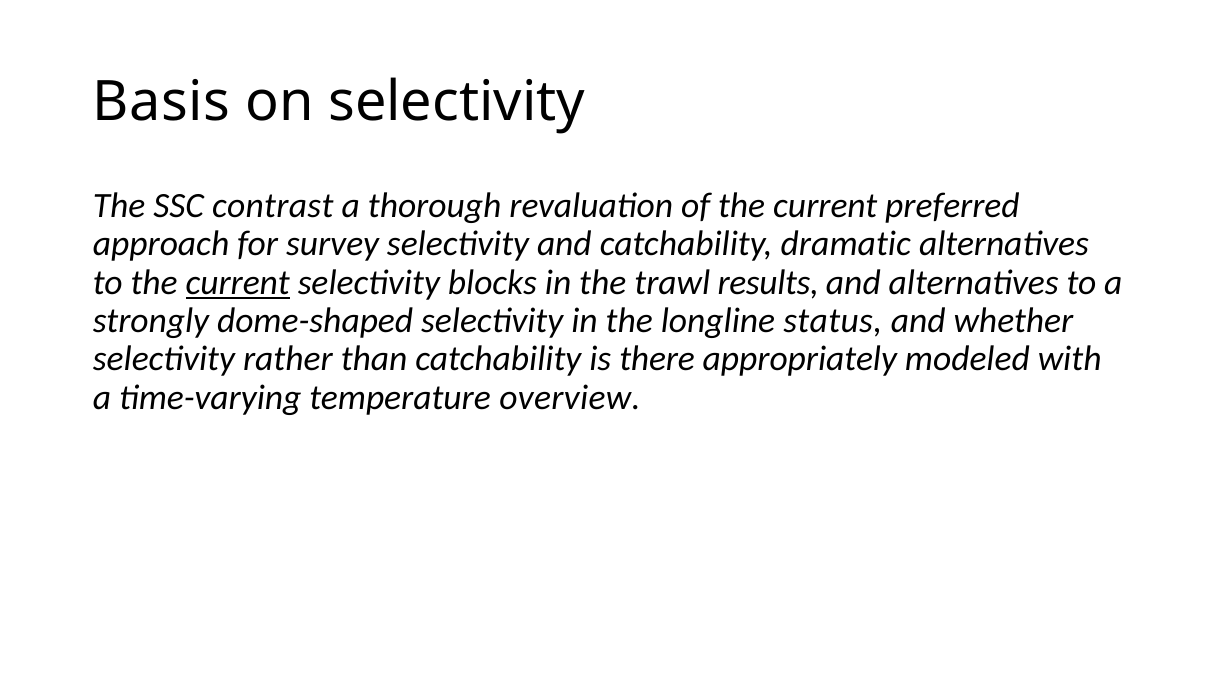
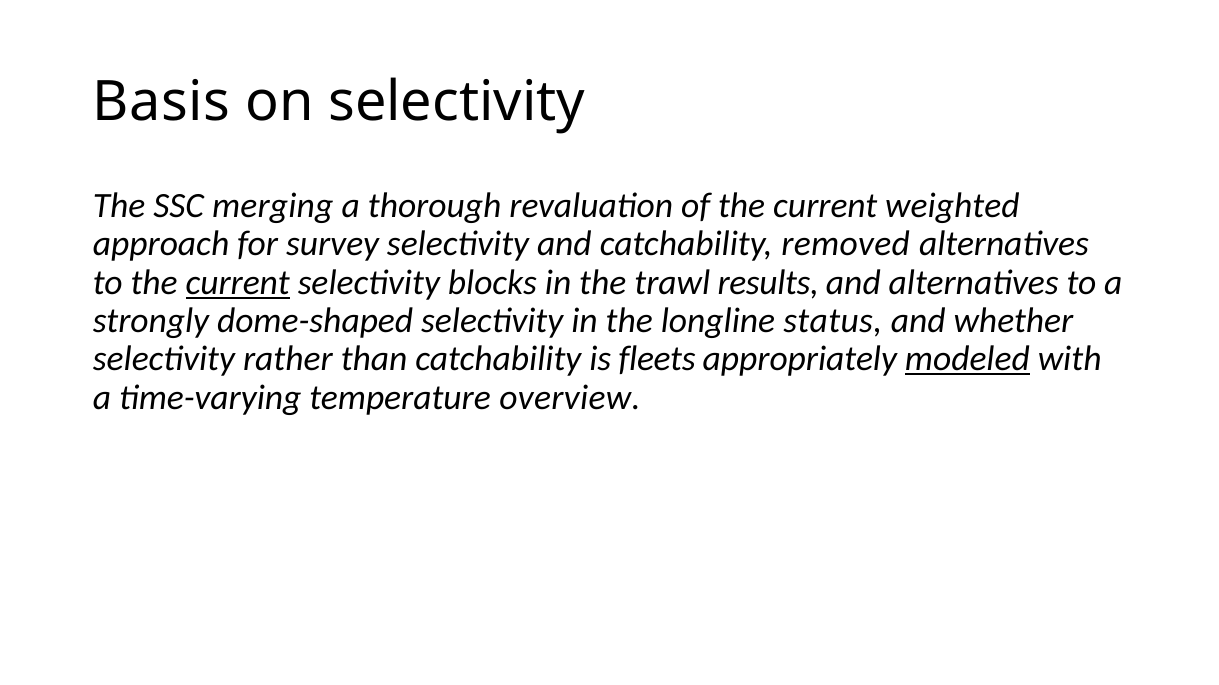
contrast: contrast -> merging (273, 206)
preferred: preferred -> weighted (952, 206)
dramatic: dramatic -> removed (846, 244)
there: there -> fleets (657, 359)
modeled underline: none -> present (967, 359)
